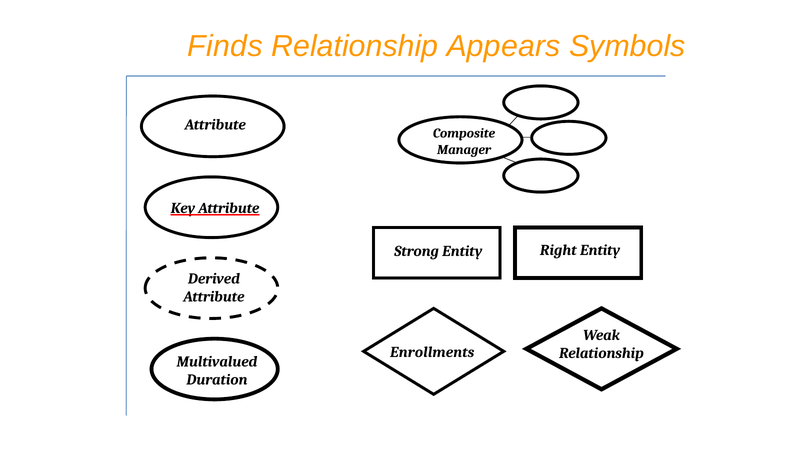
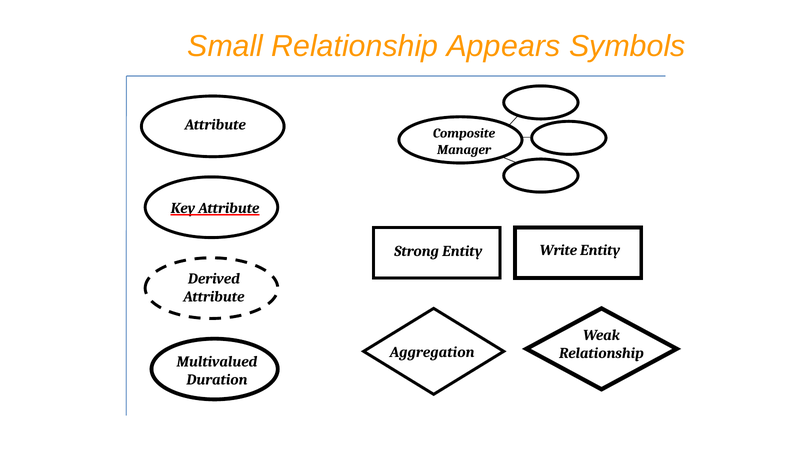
Finds: Finds -> Small (225, 46)
Right: Right -> Write (558, 250)
Enrollments: Enrollments -> Aggregation (432, 352)
